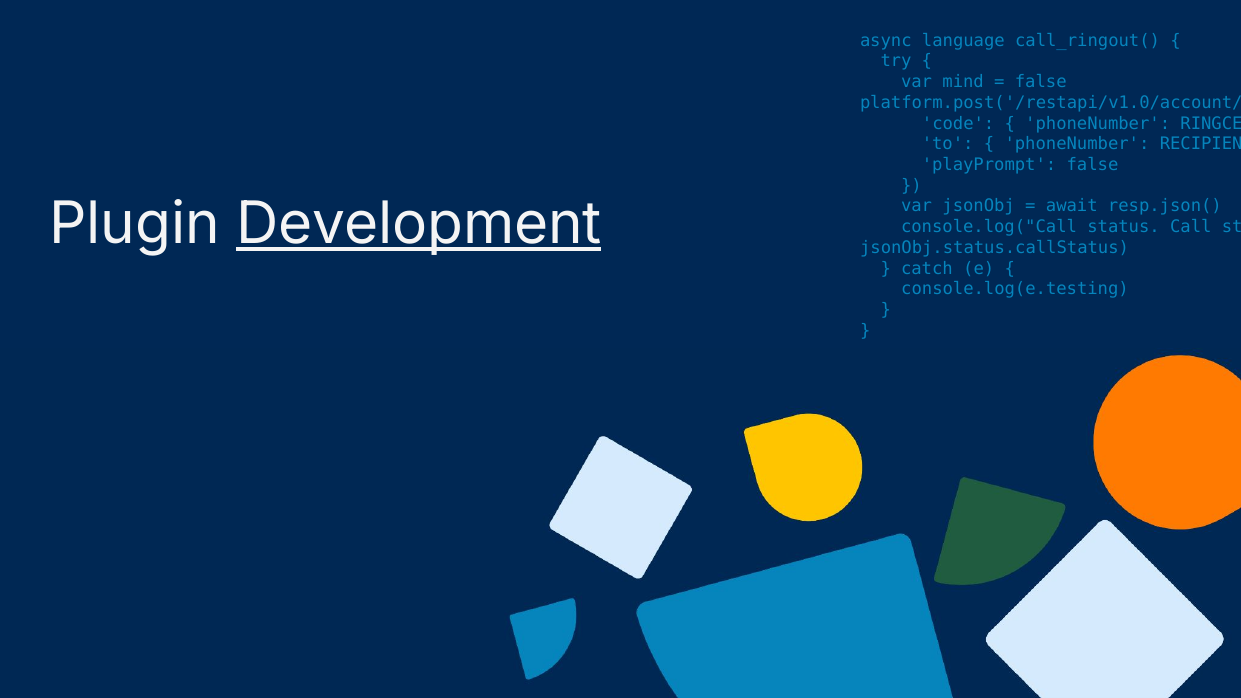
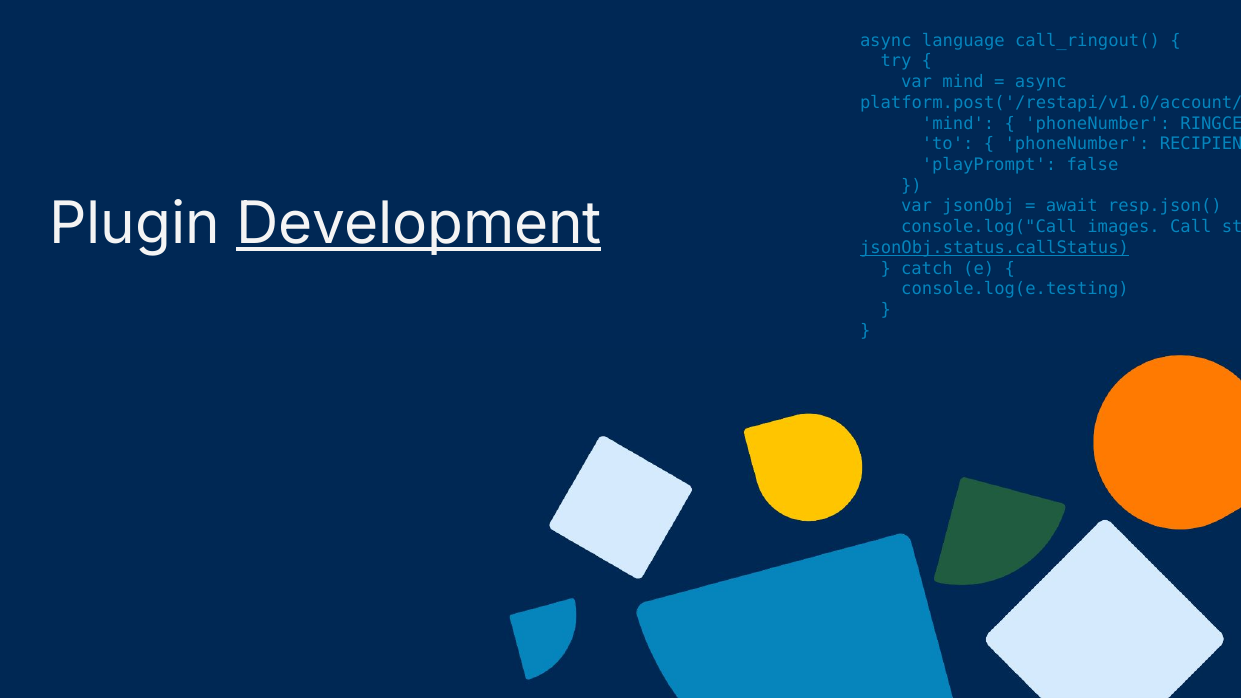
false: false -> async (1041, 82)
code: code -> mind (958, 123)
console.log("Call status: status -> images (1124, 227)
jsonObj.status.callStatus underline: none -> present (995, 248)
